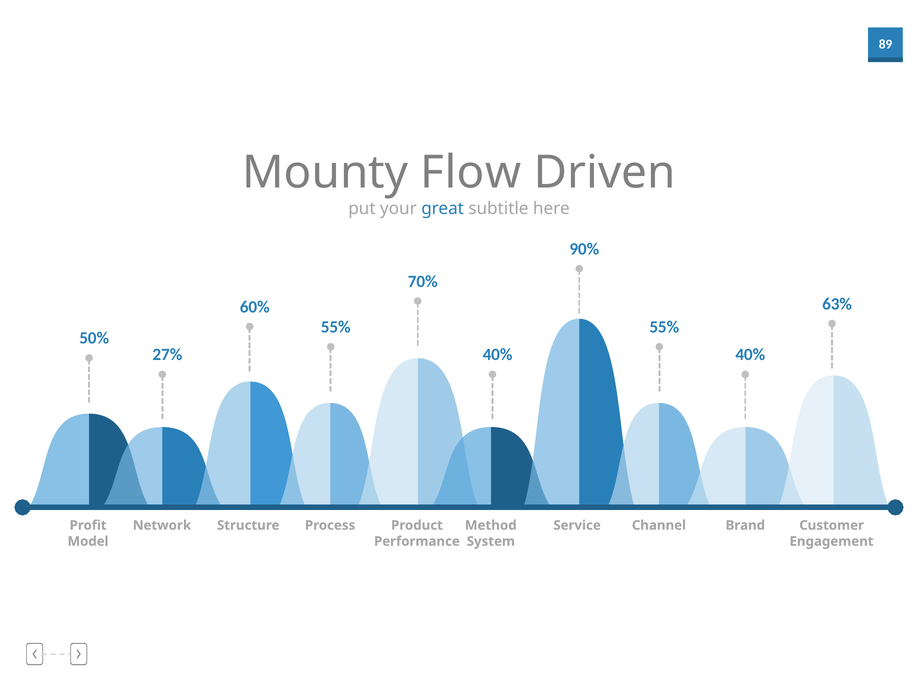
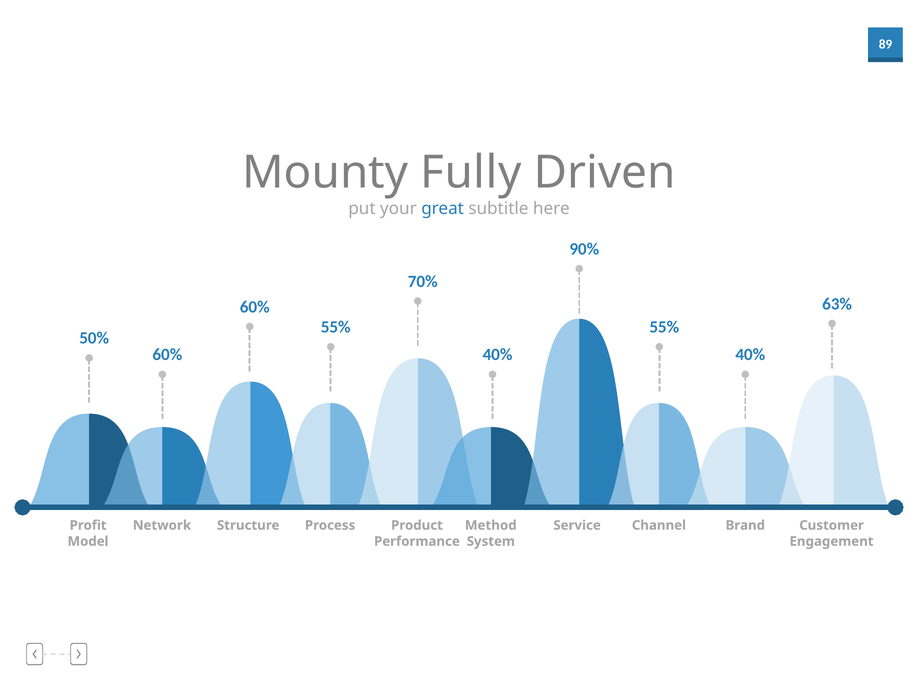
Flow: Flow -> Fully (471, 173)
27%: 27% -> 60% (167, 355)
